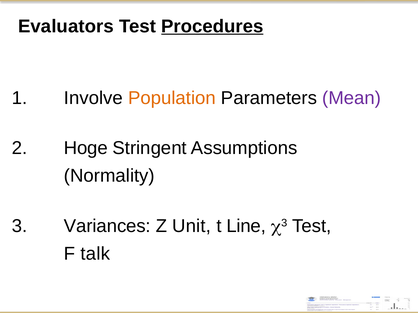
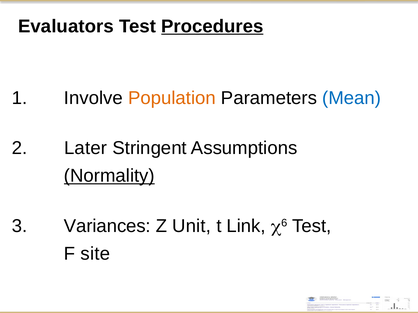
Mean colour: purple -> blue (352, 98)
Hoge: Hoge -> Later (86, 148)
Normality underline: none -> present (109, 176)
Line: Line -> Link (246, 226)
3: 3 -> 6 (284, 223)
talk: talk -> site (95, 254)
